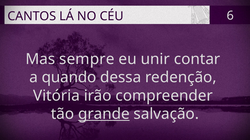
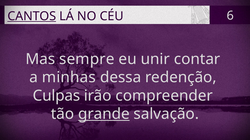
CANTOS underline: none -> present (32, 16)
quando: quando -> minhas (69, 78)
Vitória: Vitória -> Culpas (57, 96)
